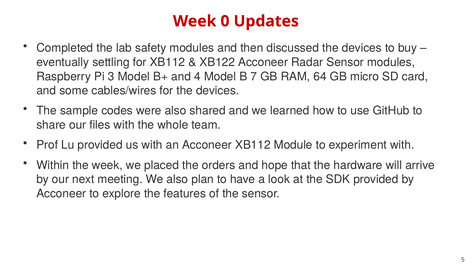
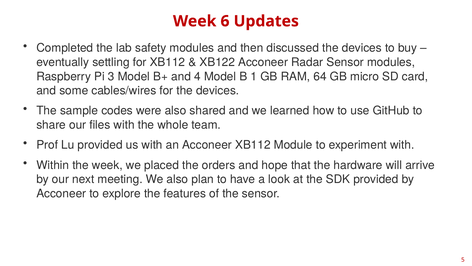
0: 0 -> 6 (225, 21)
7: 7 -> 1 (254, 76)
